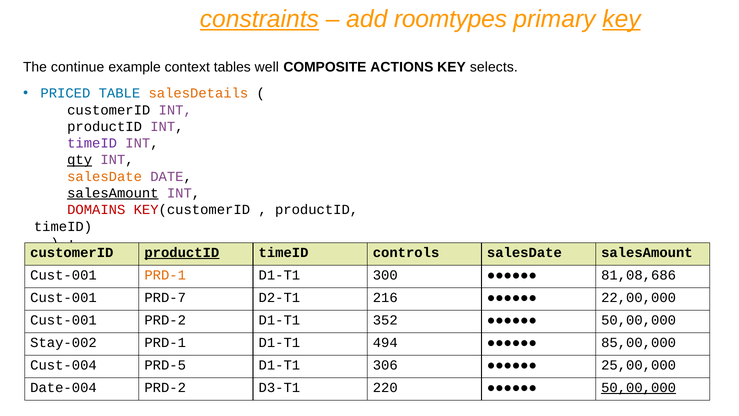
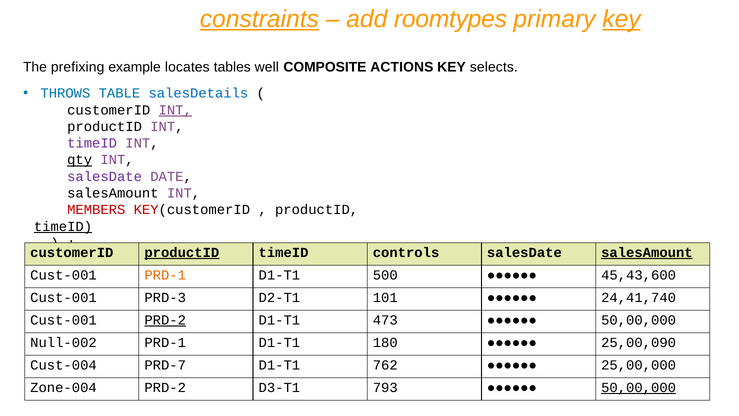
continue: continue -> prefixing (78, 67)
context: context -> locates (187, 67)
PRICED: PRICED -> THROWS (65, 93)
salesDetails colour: orange -> blue (198, 93)
INT underline: none -> present (175, 110)
salesDate colour: orange -> purple (105, 176)
salesAmount underline: present -> none (113, 193)
DOMAINS: DOMAINS -> MEMBERS (96, 210)
timeID underline: none -> present (63, 226)
salesAmount underline: none -> present (647, 252)
300: 300 -> 500 (385, 275)
81,08,686: 81,08,686 -> 45,43,600 (639, 275)
PRD-7: PRD-7 -> PRD-3 (165, 297)
216: 216 -> 101 (385, 297)
22,00,000: 22,00,000 -> 24,41,740 (639, 297)
PRD-2 underline: none -> present (165, 320)
352: 352 -> 473 (385, 320)
Stay-002: Stay-002 -> Null-002 (63, 342)
494: 494 -> 180 (385, 342)
85,00,000: 85,00,000 -> 25,00,090 (639, 342)
PRD-5: PRD-5 -> PRD-7 (165, 365)
306: 306 -> 762 (385, 365)
Date-004: Date-004 -> Zone-004 (63, 387)
220: 220 -> 793 (385, 387)
